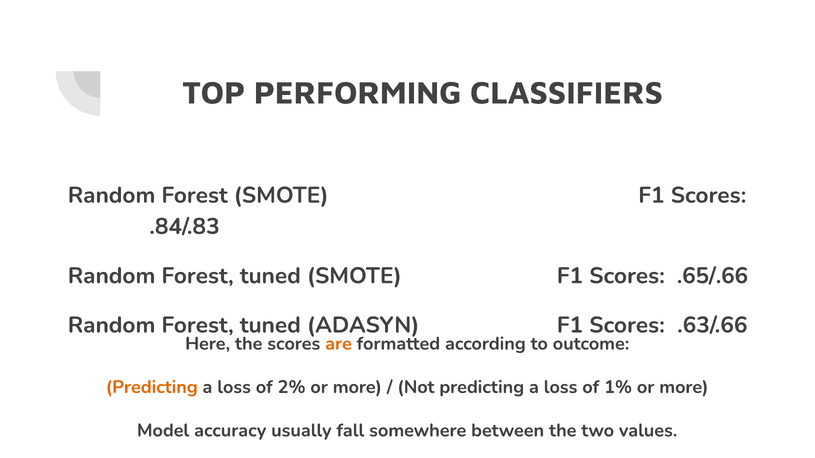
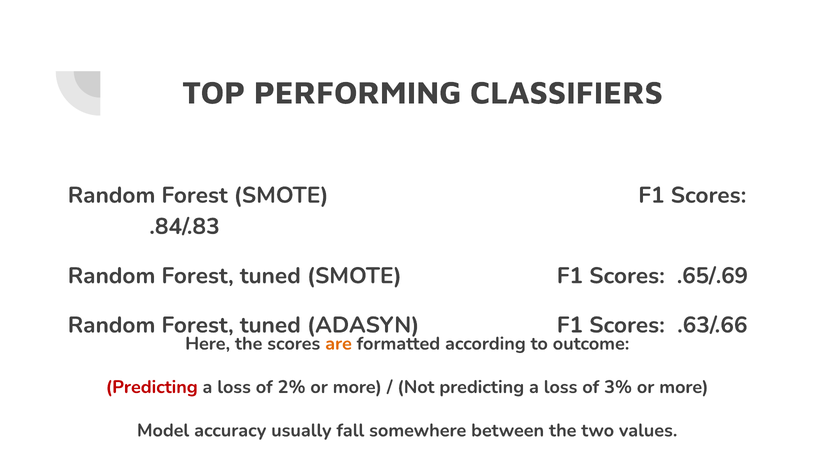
.65/.66: .65/.66 -> .65/.69 (712, 276)
Predicting colour: orange -> red (152, 387)
1%: 1% -> 3% (618, 387)
